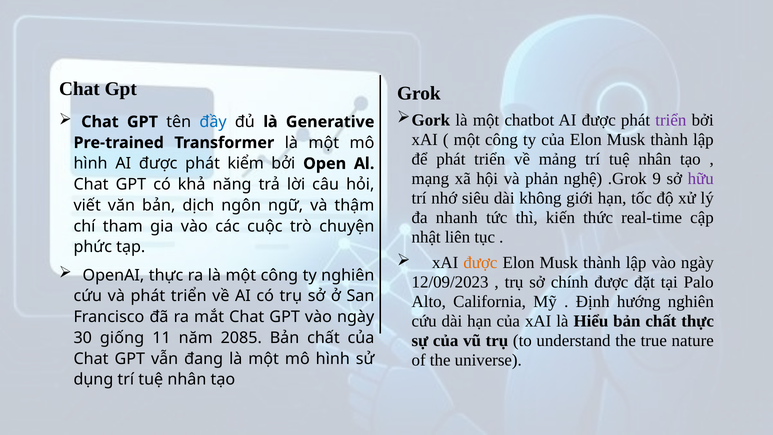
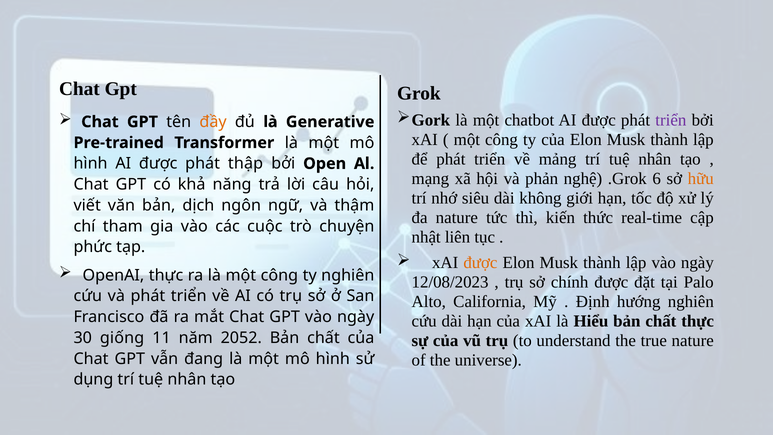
đầy colour: blue -> orange (213, 122)
kiểm: kiểm -> thập (246, 164)
9: 9 -> 6 (657, 178)
hữu colour: purple -> orange (701, 178)
đa nhanh: nhanh -> nature (457, 217)
12/09/2023: 12/09/2023 -> 12/08/2023 (450, 282)
2085: 2085 -> 2052 (241, 338)
